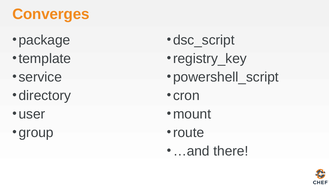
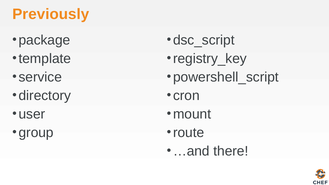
Converges: Converges -> Previously (51, 14)
